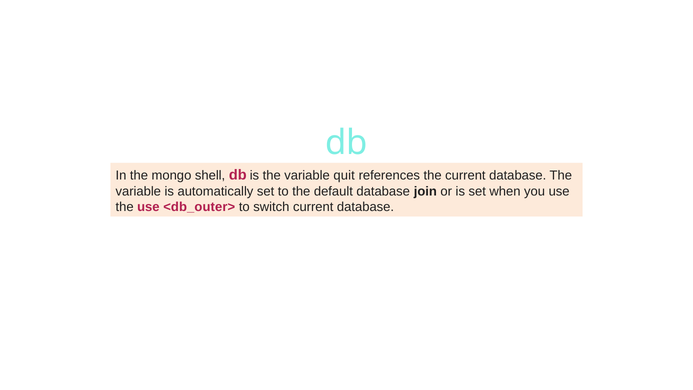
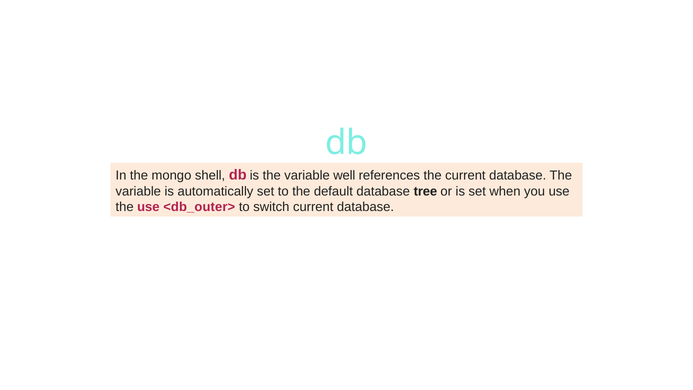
quit: quit -> well (344, 175)
join: join -> tree (425, 191)
